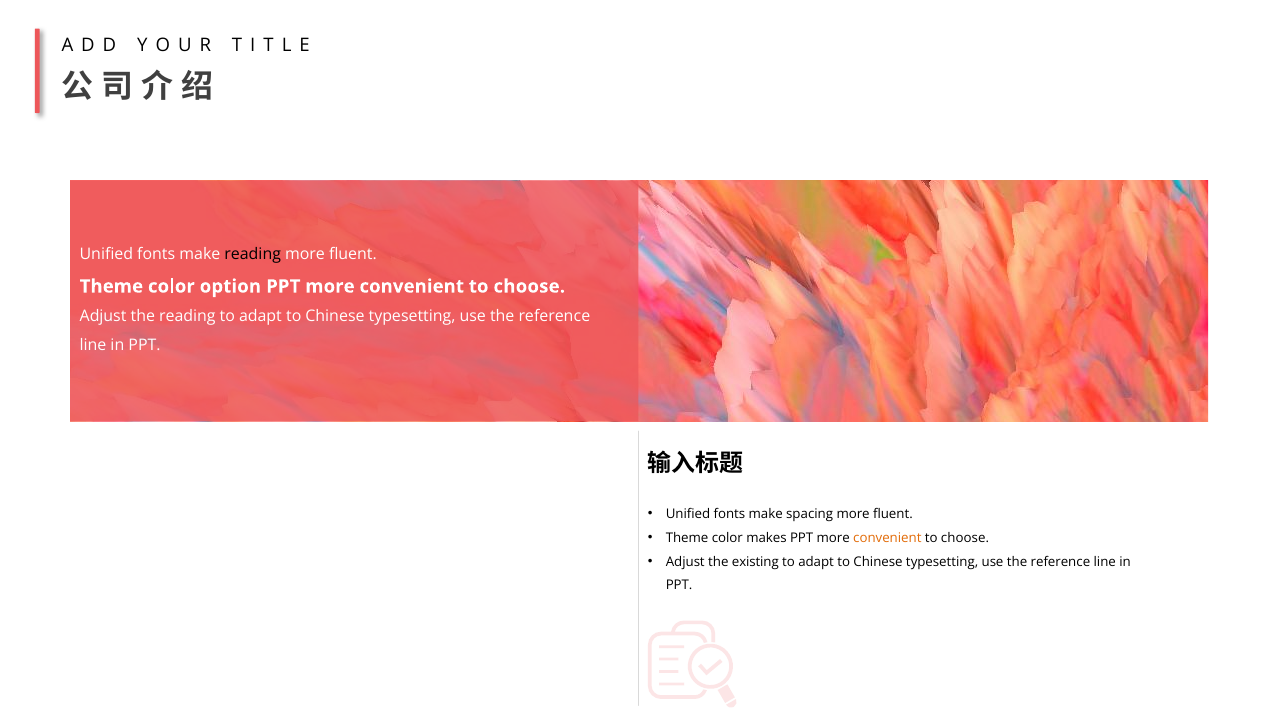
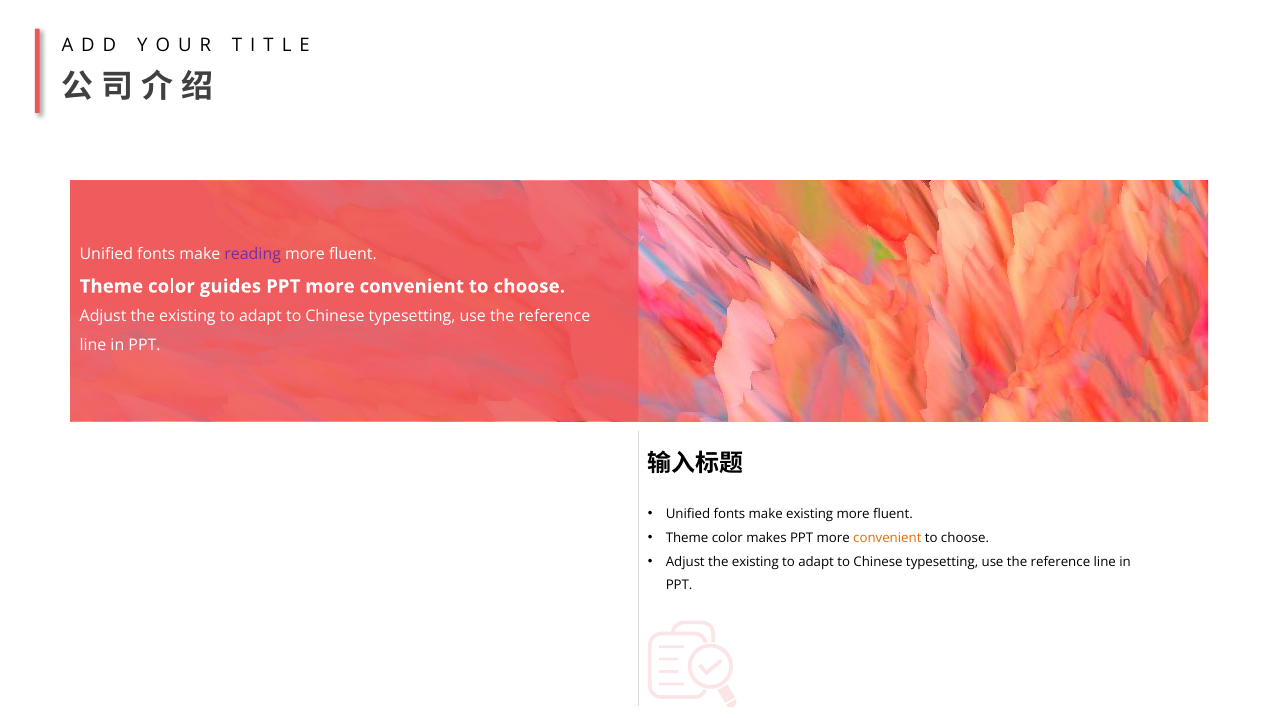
reading colour: black -> purple (253, 254)
option: option -> guides (230, 287)
reading: reading -> existing (187, 317)
make spacing: spacing -> existing (810, 514)
